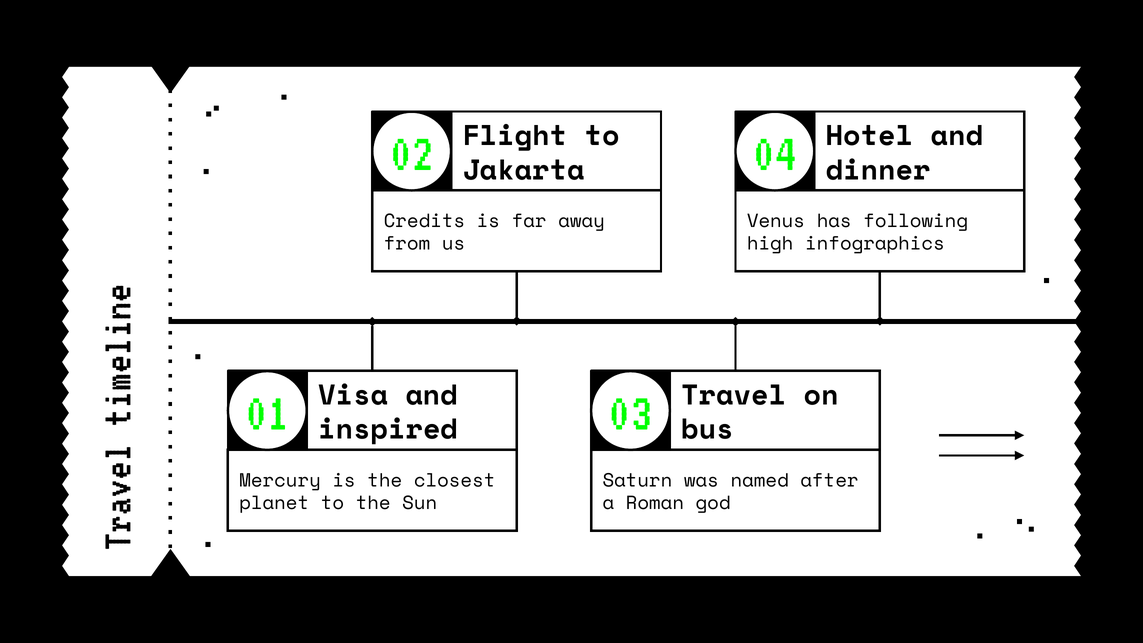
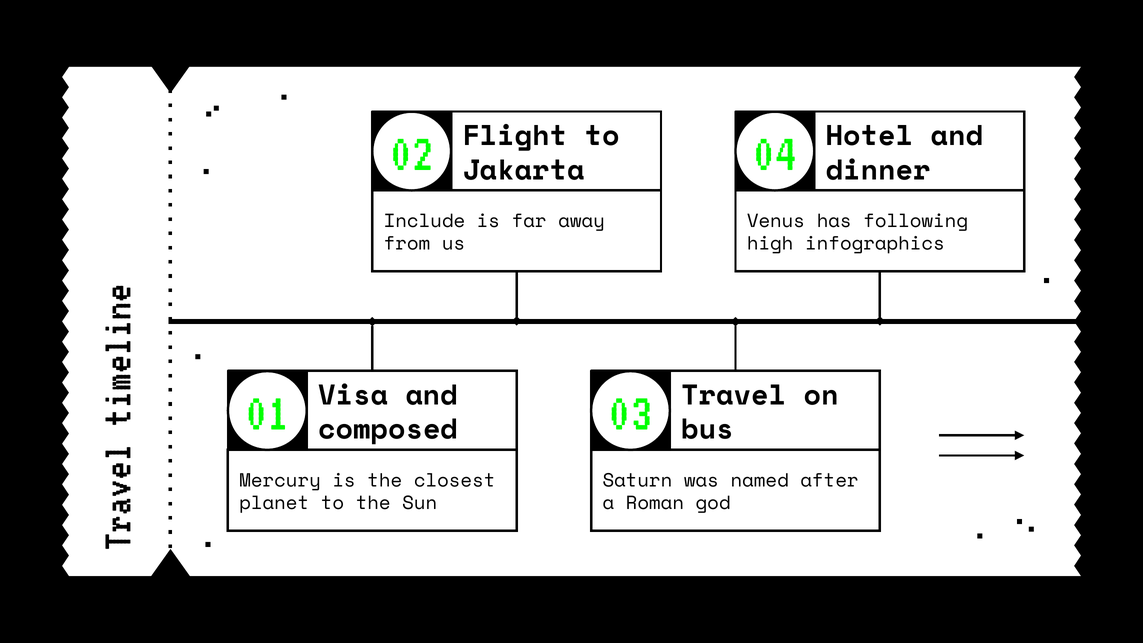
Credits: Credits -> Include (424, 221)
inspired: inspired -> composed (388, 429)
